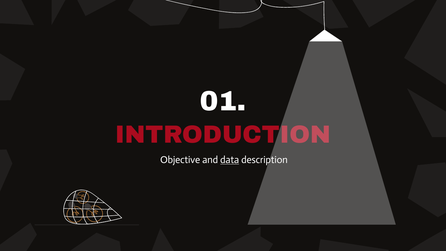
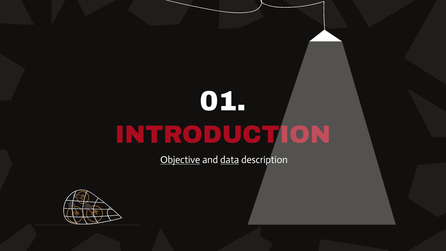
Objective underline: none -> present (180, 160)
